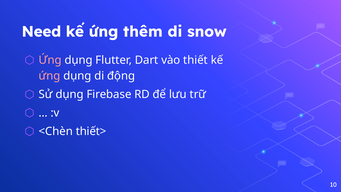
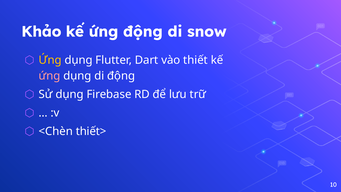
Need: Need -> Khảo (41, 32)
ứng thêm: thêm -> động (143, 32)
Ứng colour: pink -> yellow (50, 60)
